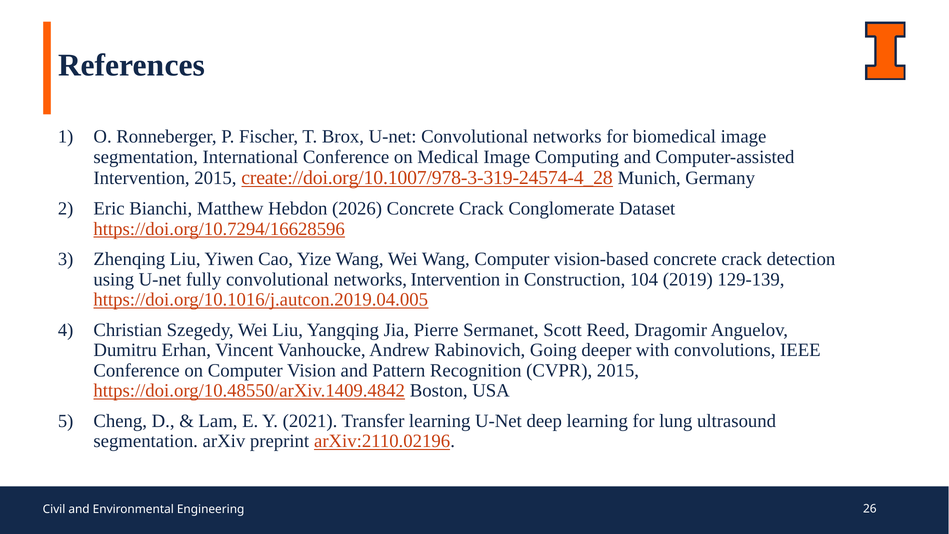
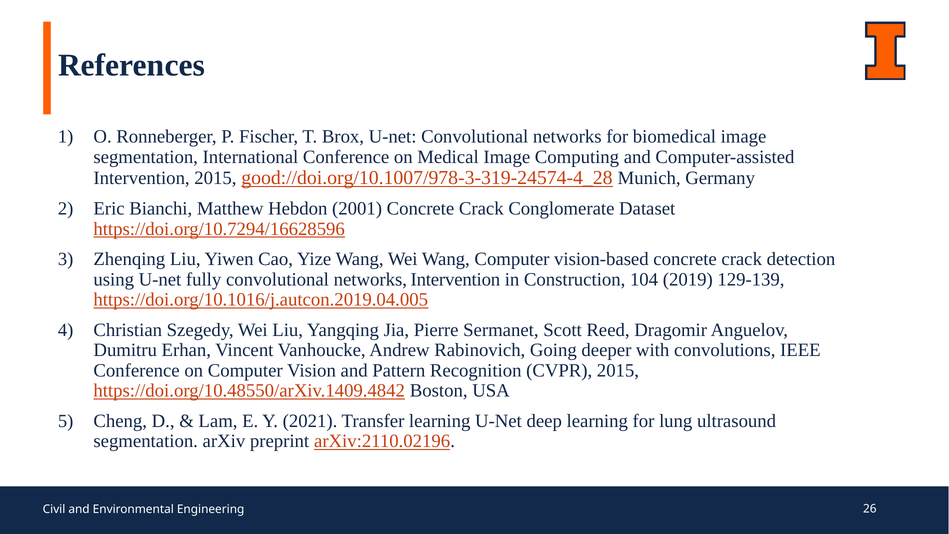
create://doi.org/10.1007/978-3-319-24574-4_28: create://doi.org/10.1007/978-3-319-24574-4_28 -> good://doi.org/10.1007/978-3-319-24574-4_28 (427, 178)
2026: 2026 -> 2001 (357, 209)
